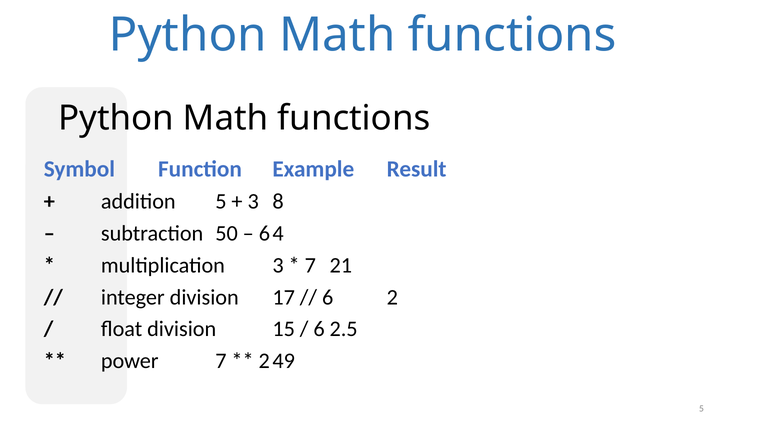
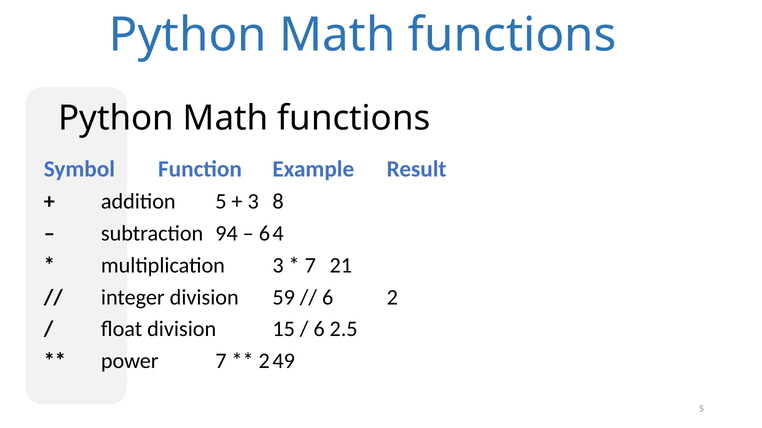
50: 50 -> 94 (227, 234)
17: 17 -> 59 (284, 298)
